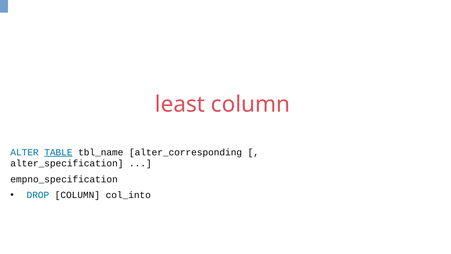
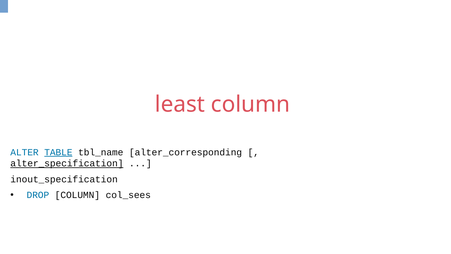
alter_specification underline: none -> present (67, 163)
empno_specification: empno_specification -> inout_specification (64, 179)
col_into: col_into -> col_sees (128, 195)
